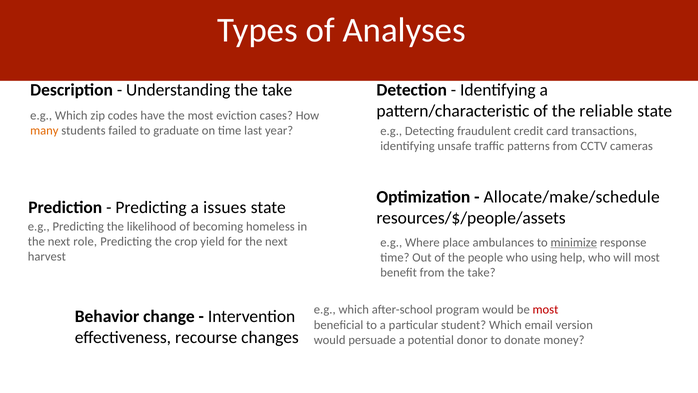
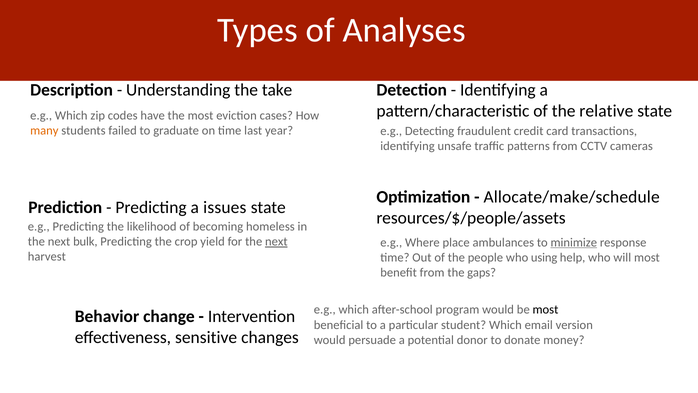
reliable: reliable -> relative (606, 111)
role: role -> bulk (85, 241)
next underline: none -> present (276, 241)
from the take: take -> gaps (482, 272)
most colour: red -> black (545, 309)
recourse: recourse -> sensitive (206, 337)
